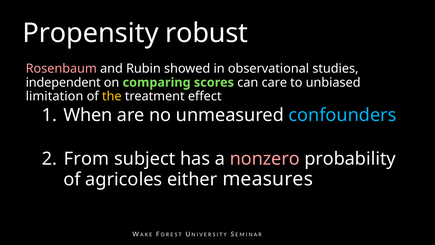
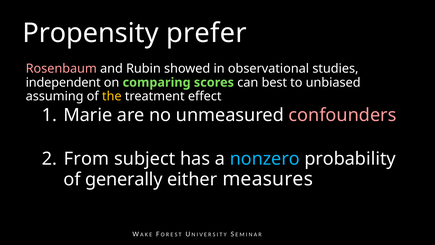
robust: robust -> prefer (206, 33)
care: care -> best (274, 82)
limitation: limitation -> assuming (55, 96)
When: When -> Marie (88, 115)
confounders colour: light blue -> pink (342, 115)
nonzero colour: pink -> light blue (265, 159)
agricoles: agricoles -> generally (124, 179)
